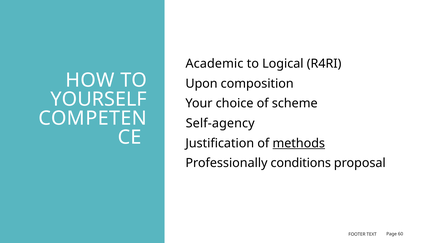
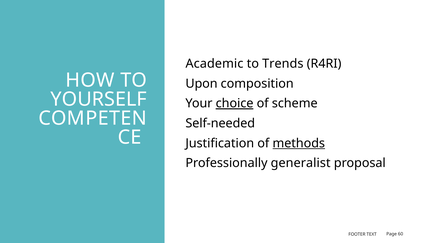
Logical: Logical -> Trends (283, 64)
choice underline: none -> present (235, 103)
Self-agency: Self-agency -> Self-needed (220, 123)
conditions: conditions -> generalist (301, 163)
